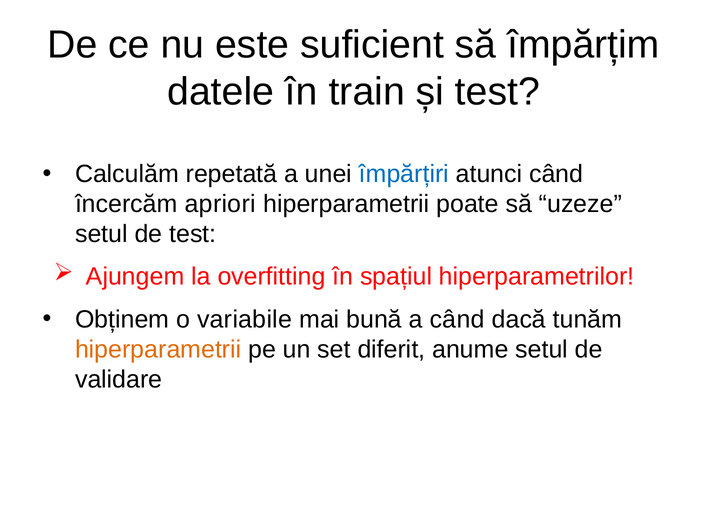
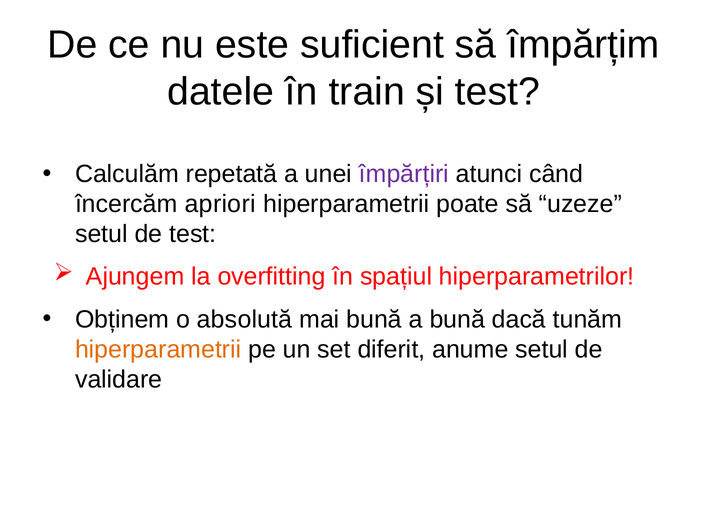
împărțiri colour: blue -> purple (404, 174)
variabile: variabile -> absolută (245, 319)
a când: când -> bună (457, 319)
